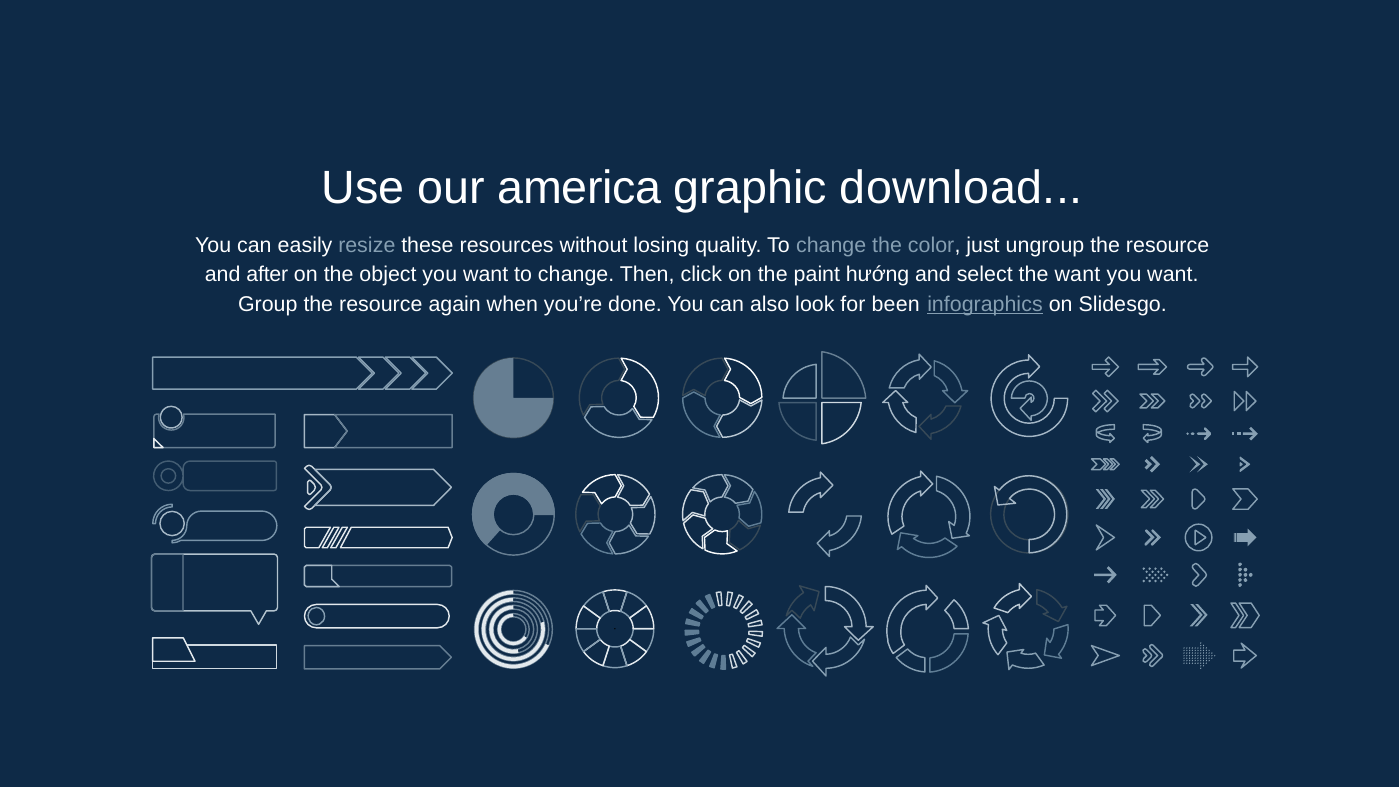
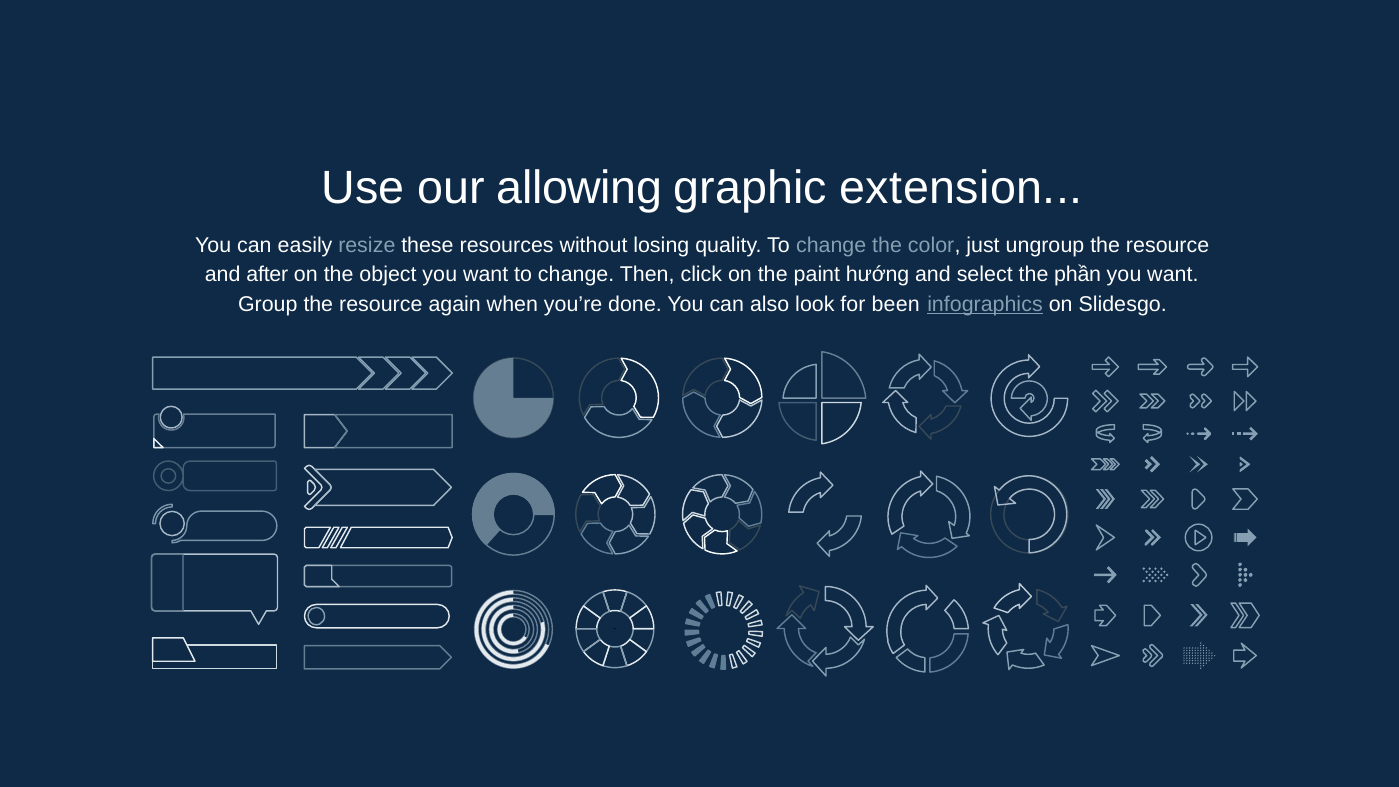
america: america -> allowing (579, 188)
download: download -> extension (961, 188)
the want: want -> phần (1078, 275)
